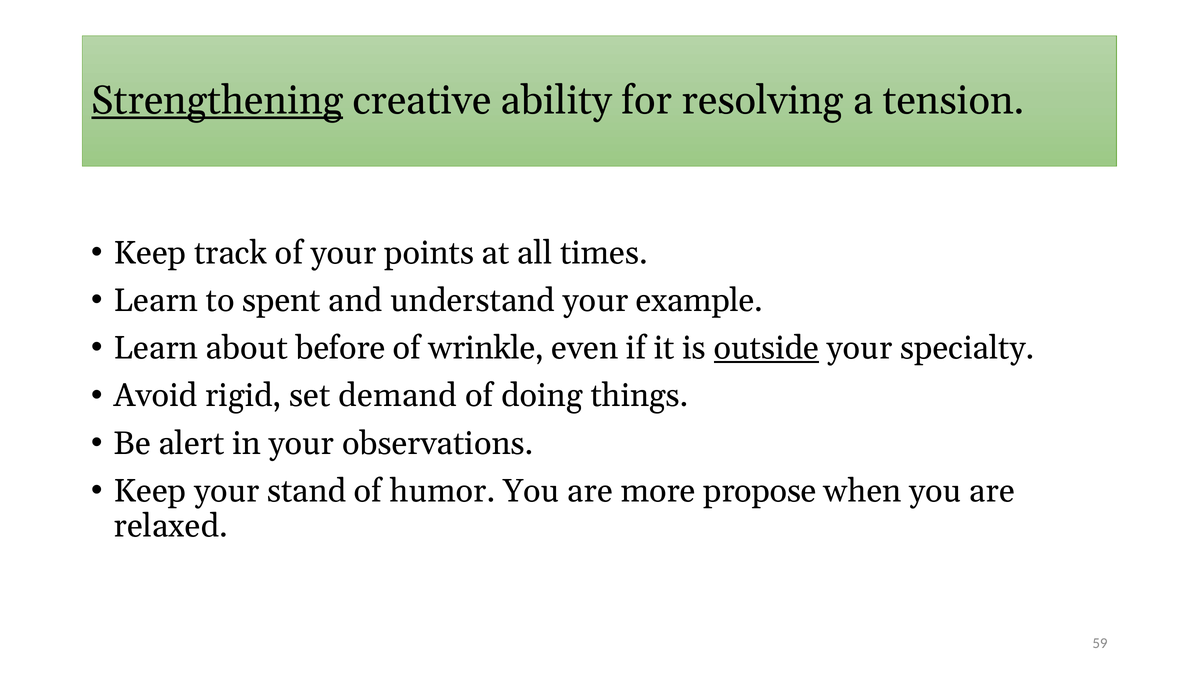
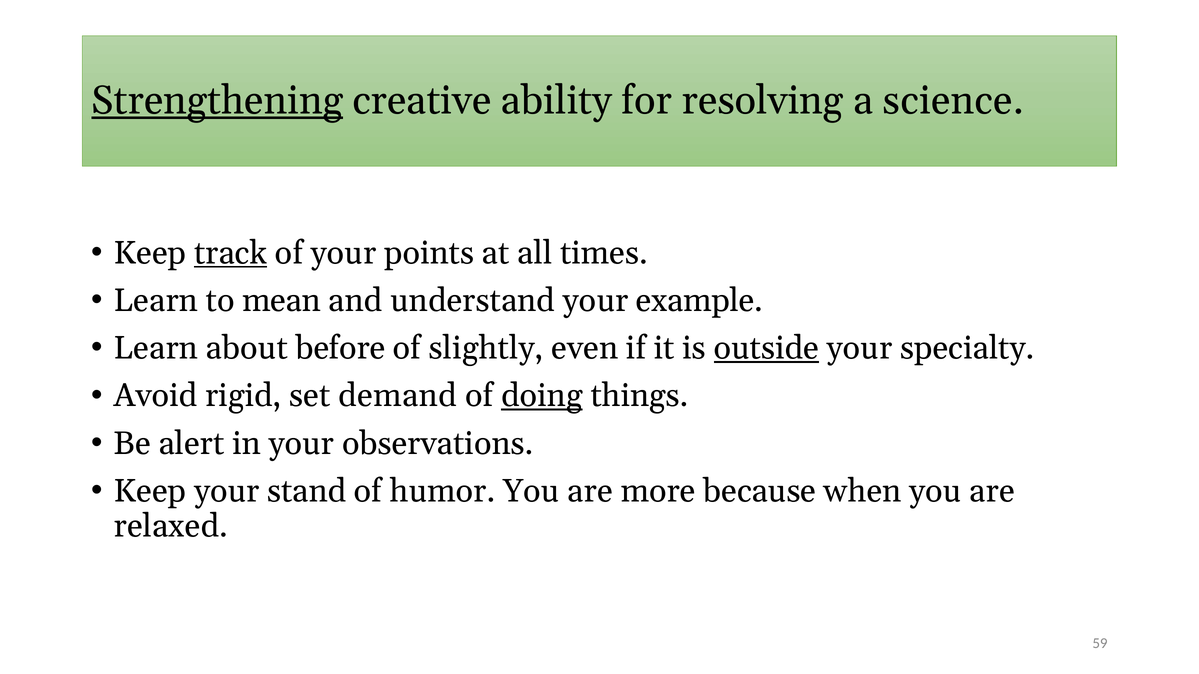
tension: tension -> science (953, 101)
track underline: none -> present (231, 253)
spent: spent -> mean (282, 301)
wrinkle: wrinkle -> slightly (486, 348)
doing underline: none -> present (542, 396)
propose: propose -> because (760, 491)
